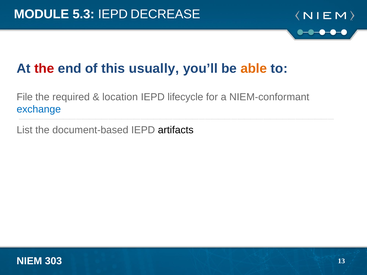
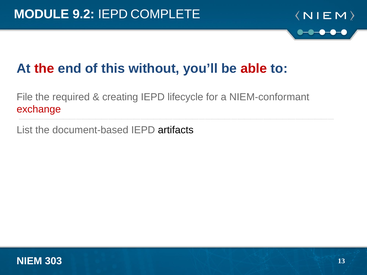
5.3: 5.3 -> 9.2 (84, 14)
DECREASE: DECREASE -> COMPLETE (165, 14)
usually: usually -> without (154, 69)
able colour: orange -> red (254, 69)
location: location -> creating (120, 97)
exchange colour: blue -> red (39, 109)
